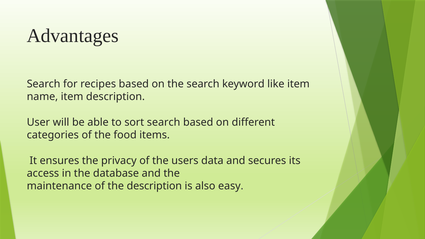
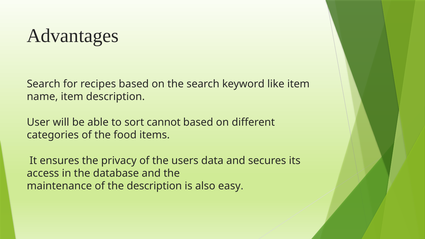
sort search: search -> cannot (164, 122)
